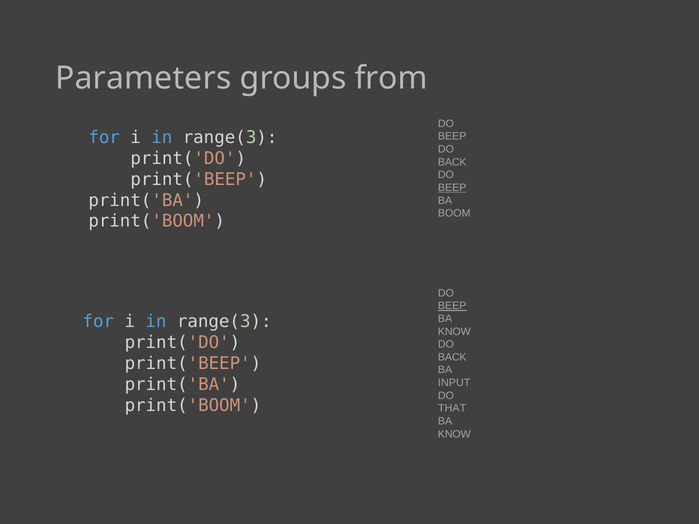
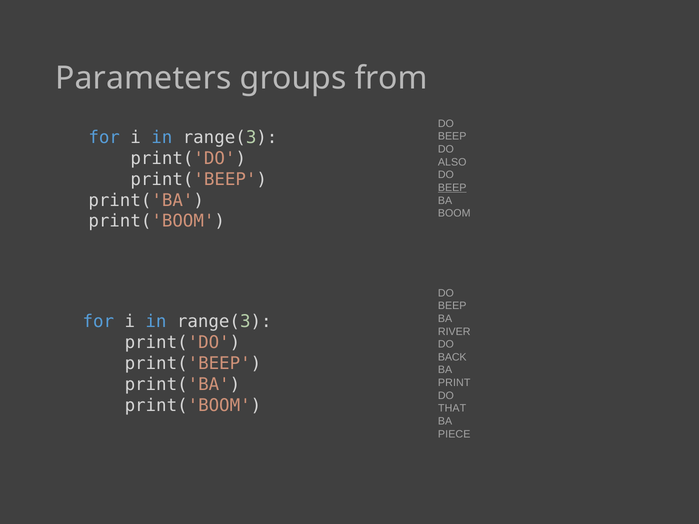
BACK: BACK -> ALSO (452, 162)
BEEP underline: present -> none (452, 306)
KNOW: KNOW -> RIVER (454, 332)
INPUT: INPUT -> PRINT (454, 383)
KNOW: KNOW -> PIECE (454, 434)
